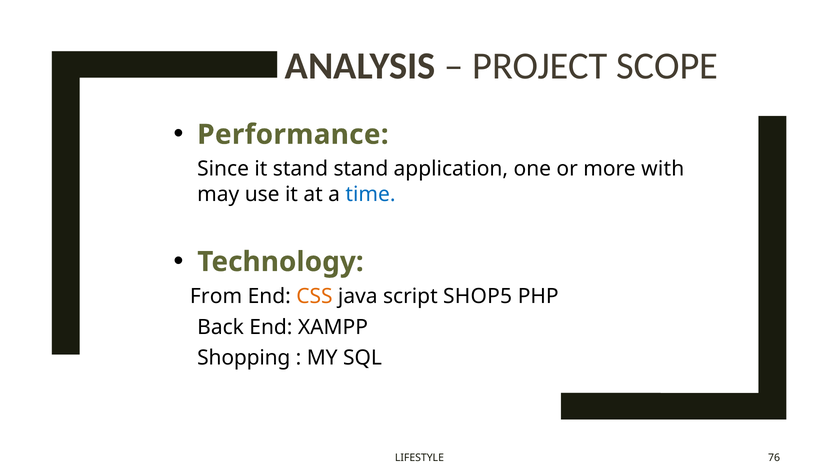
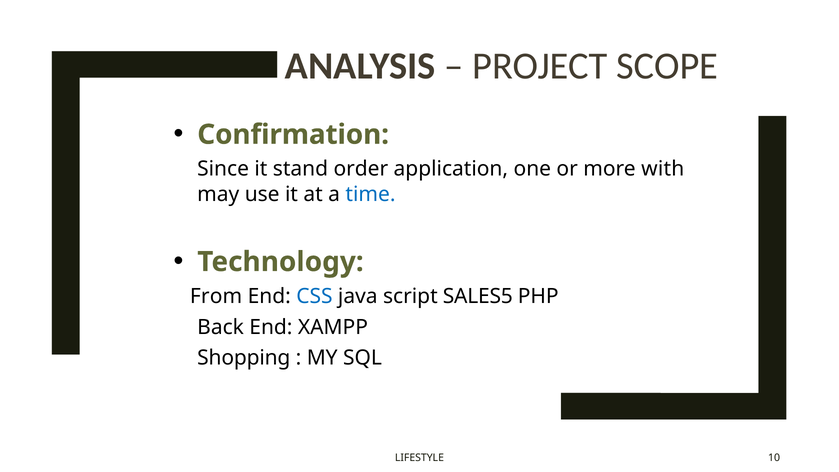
Performance: Performance -> Confirmation (293, 135)
stand stand: stand -> order (361, 169)
CSS colour: orange -> blue (314, 296)
SHOP5: SHOP5 -> SALES5 (478, 296)
76: 76 -> 10 (774, 458)
